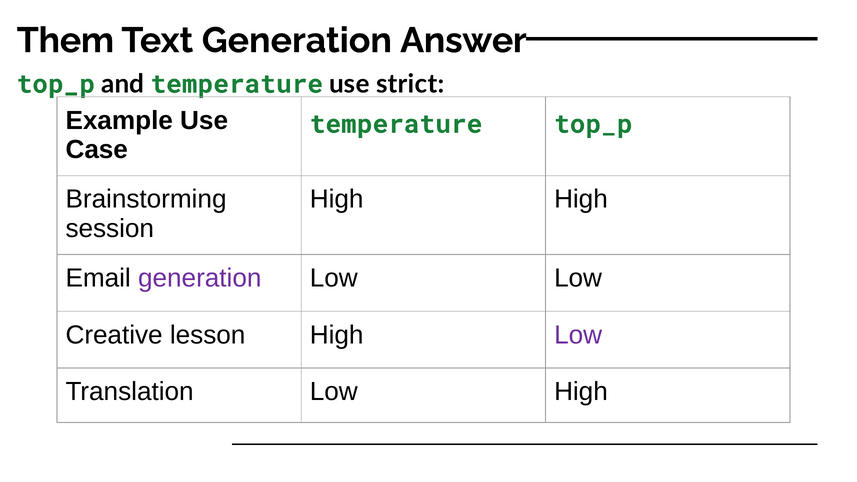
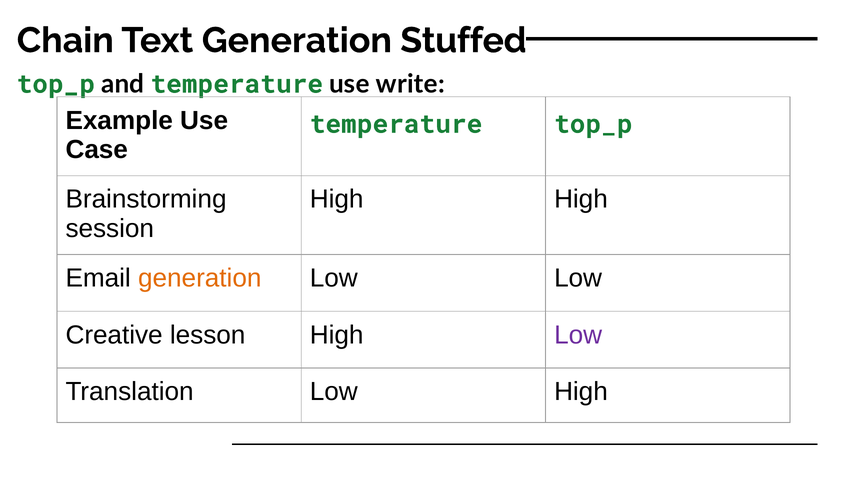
Them: Them -> Chain (65, 40)
Answer: Answer -> Stuffed (463, 40)
strict: strict -> write (410, 84)
generation colour: purple -> orange (200, 278)
